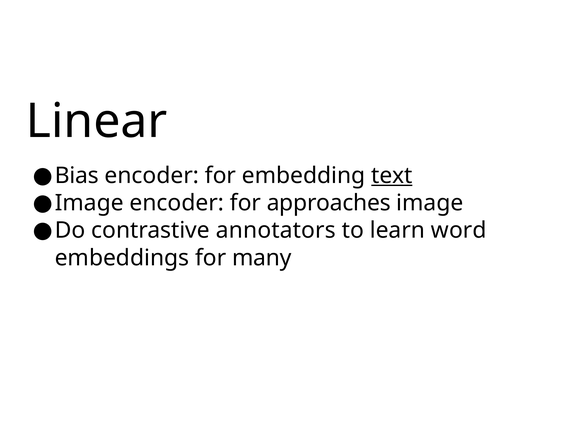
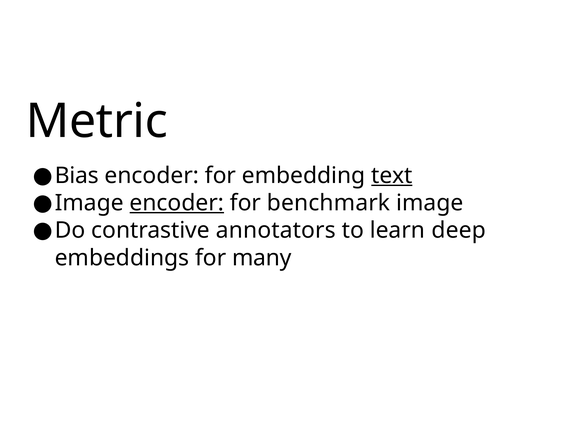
Linear: Linear -> Metric (97, 122)
encoder underline: none -> present (177, 203)
approaches: approaches -> benchmark (329, 203)
word: word -> deep (459, 231)
